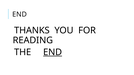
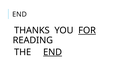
FOR underline: none -> present (87, 31)
